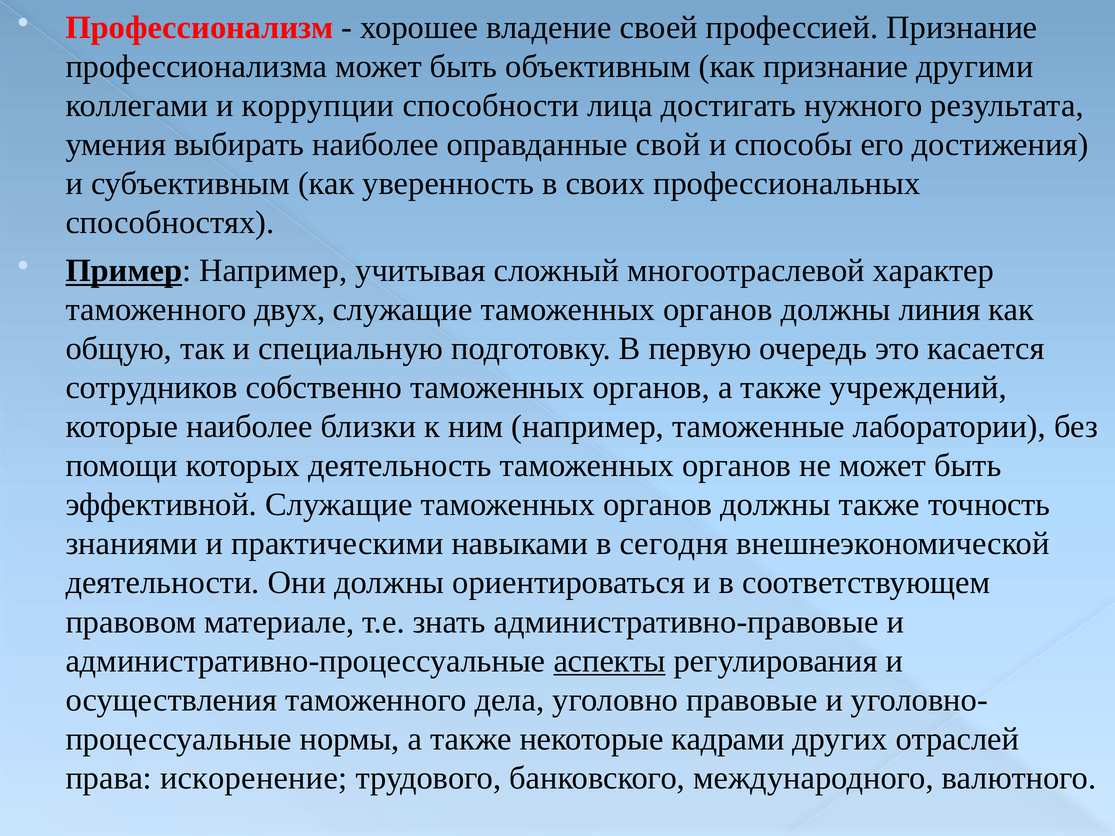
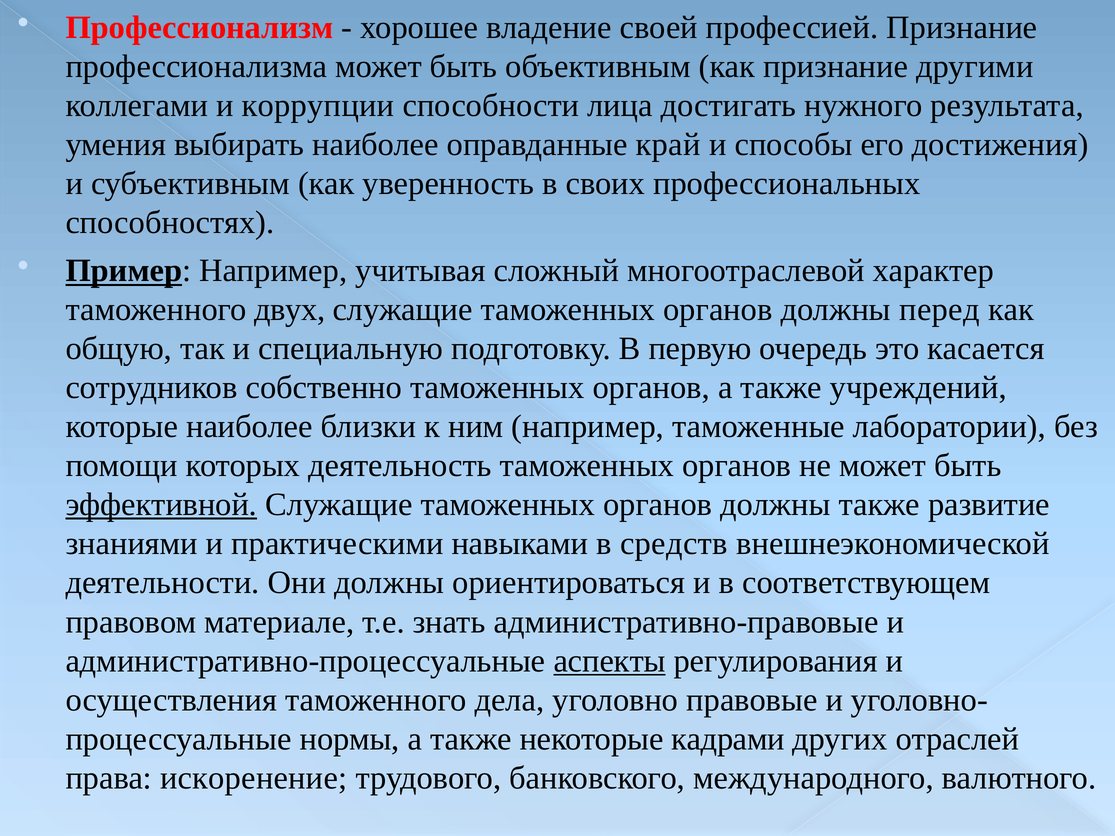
свой: свой -> край (668, 144)
линия: линия -> перед (939, 310)
эффективной underline: none -> present (161, 505)
точность: точность -> развитие (989, 505)
сегодня: сегодня -> средств (674, 544)
